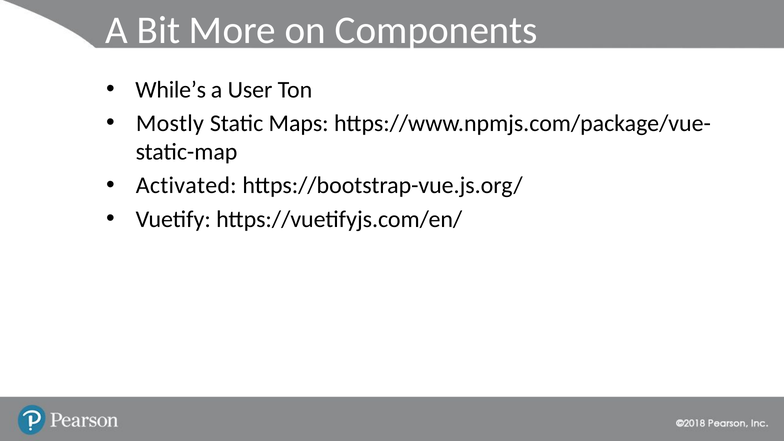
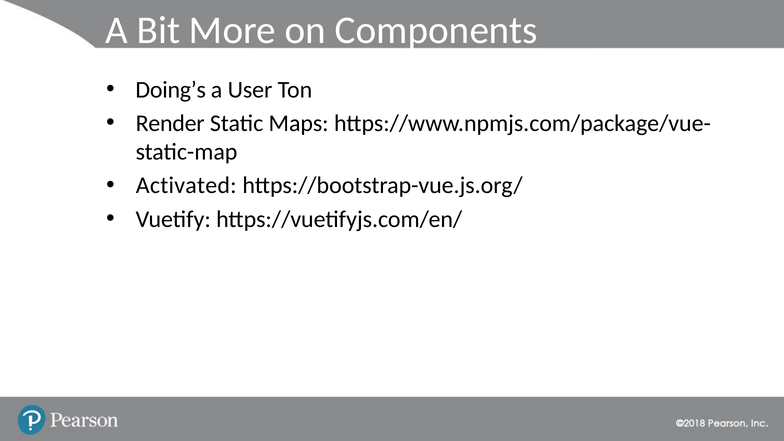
While’s: While’s -> Doing’s (171, 90)
Mostly: Mostly -> Render (170, 123)
